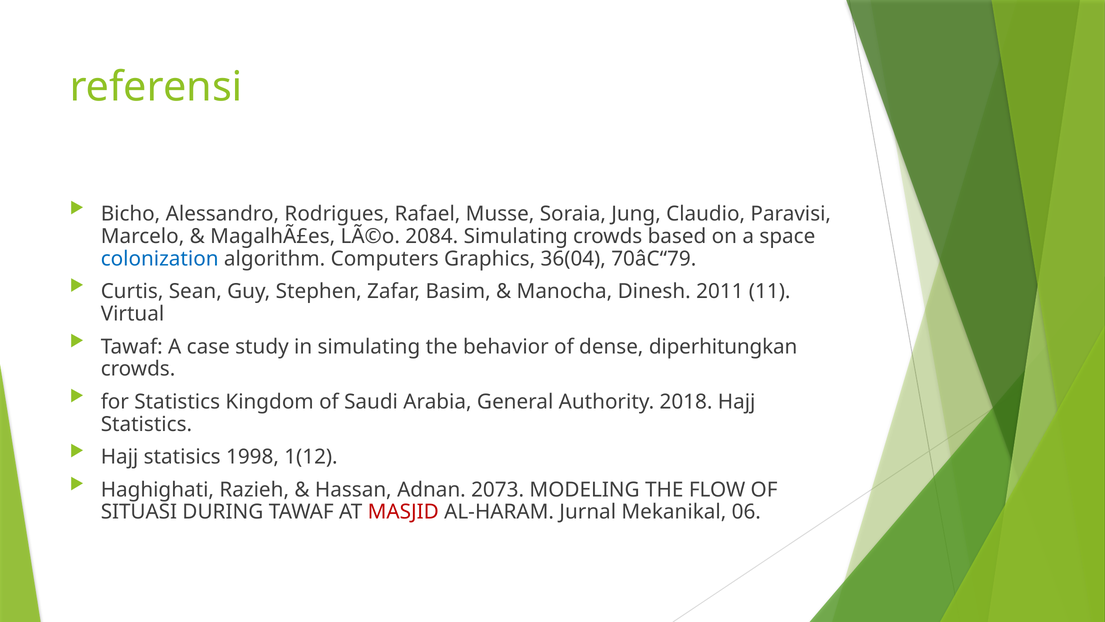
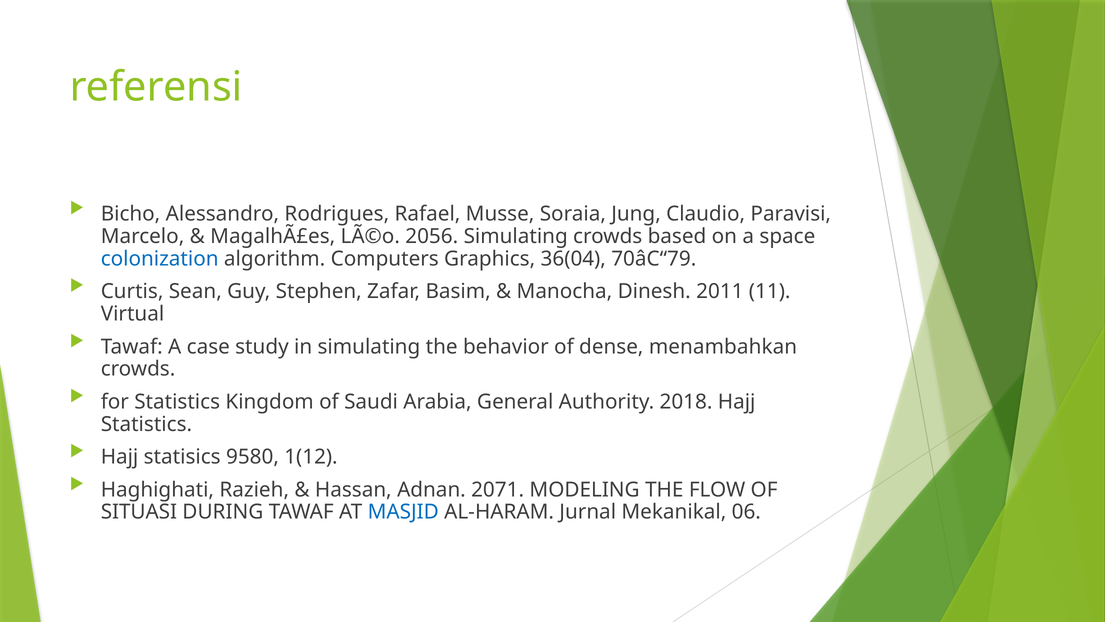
2084: 2084 -> 2056 (432, 236)
diperhitungkan: diperhitungkan -> menambahkan (723, 346)
1998: 1998 -> 9580 (252, 457)
2073: 2073 -> 2071 (498, 489)
MASJID colour: red -> blue (403, 512)
